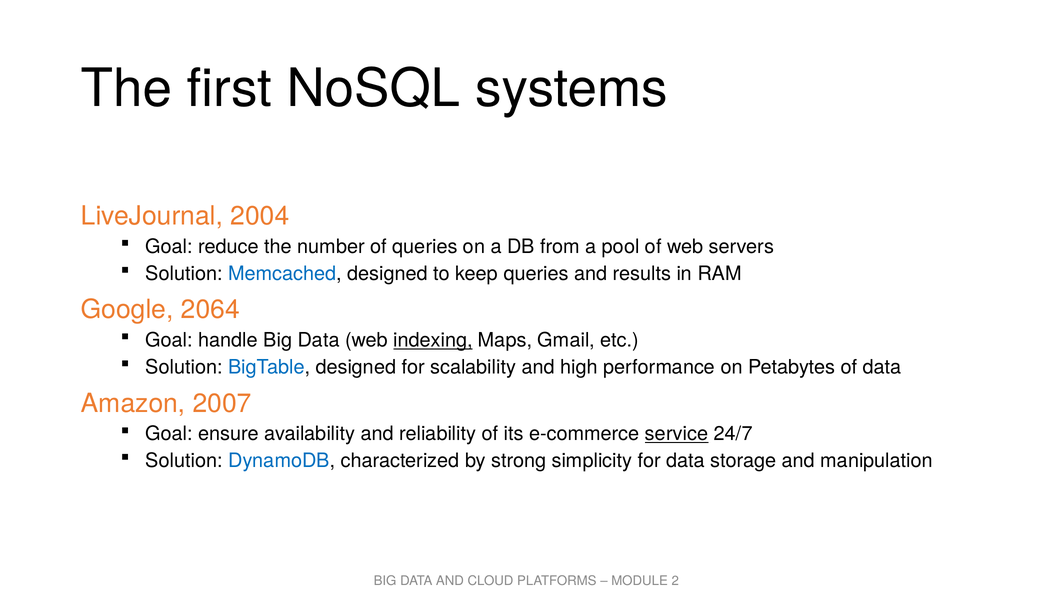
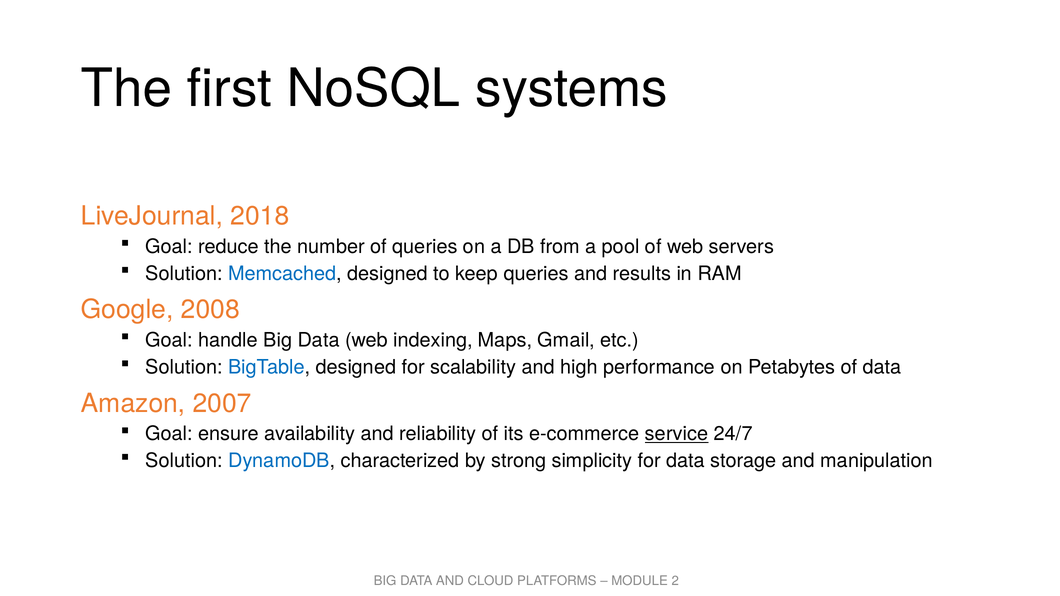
2004: 2004 -> 2018 (260, 216)
2064: 2064 -> 2008 (210, 310)
indexing underline: present -> none (433, 340)
